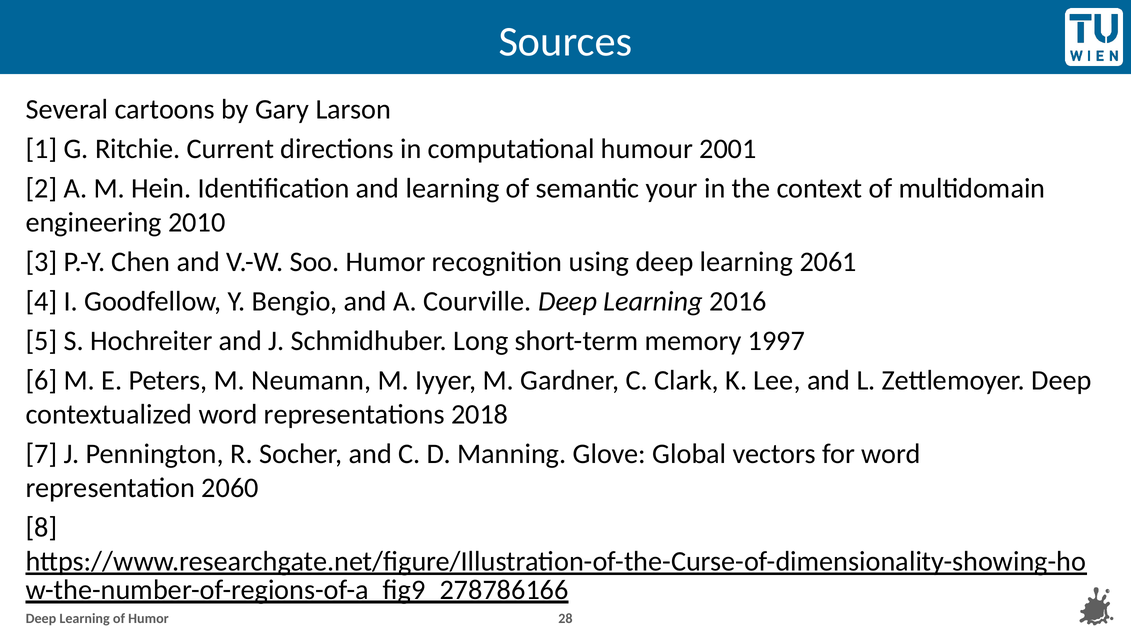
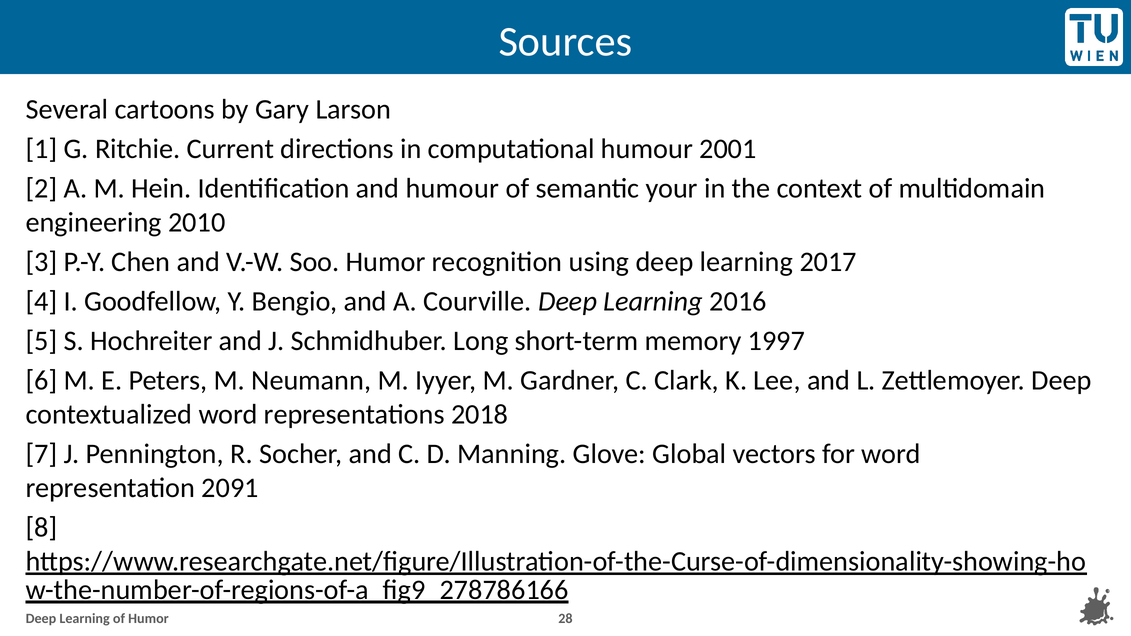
and learning: learning -> humour (452, 189)
2061: 2061 -> 2017 (828, 262)
2060: 2060 -> 2091 (230, 488)
